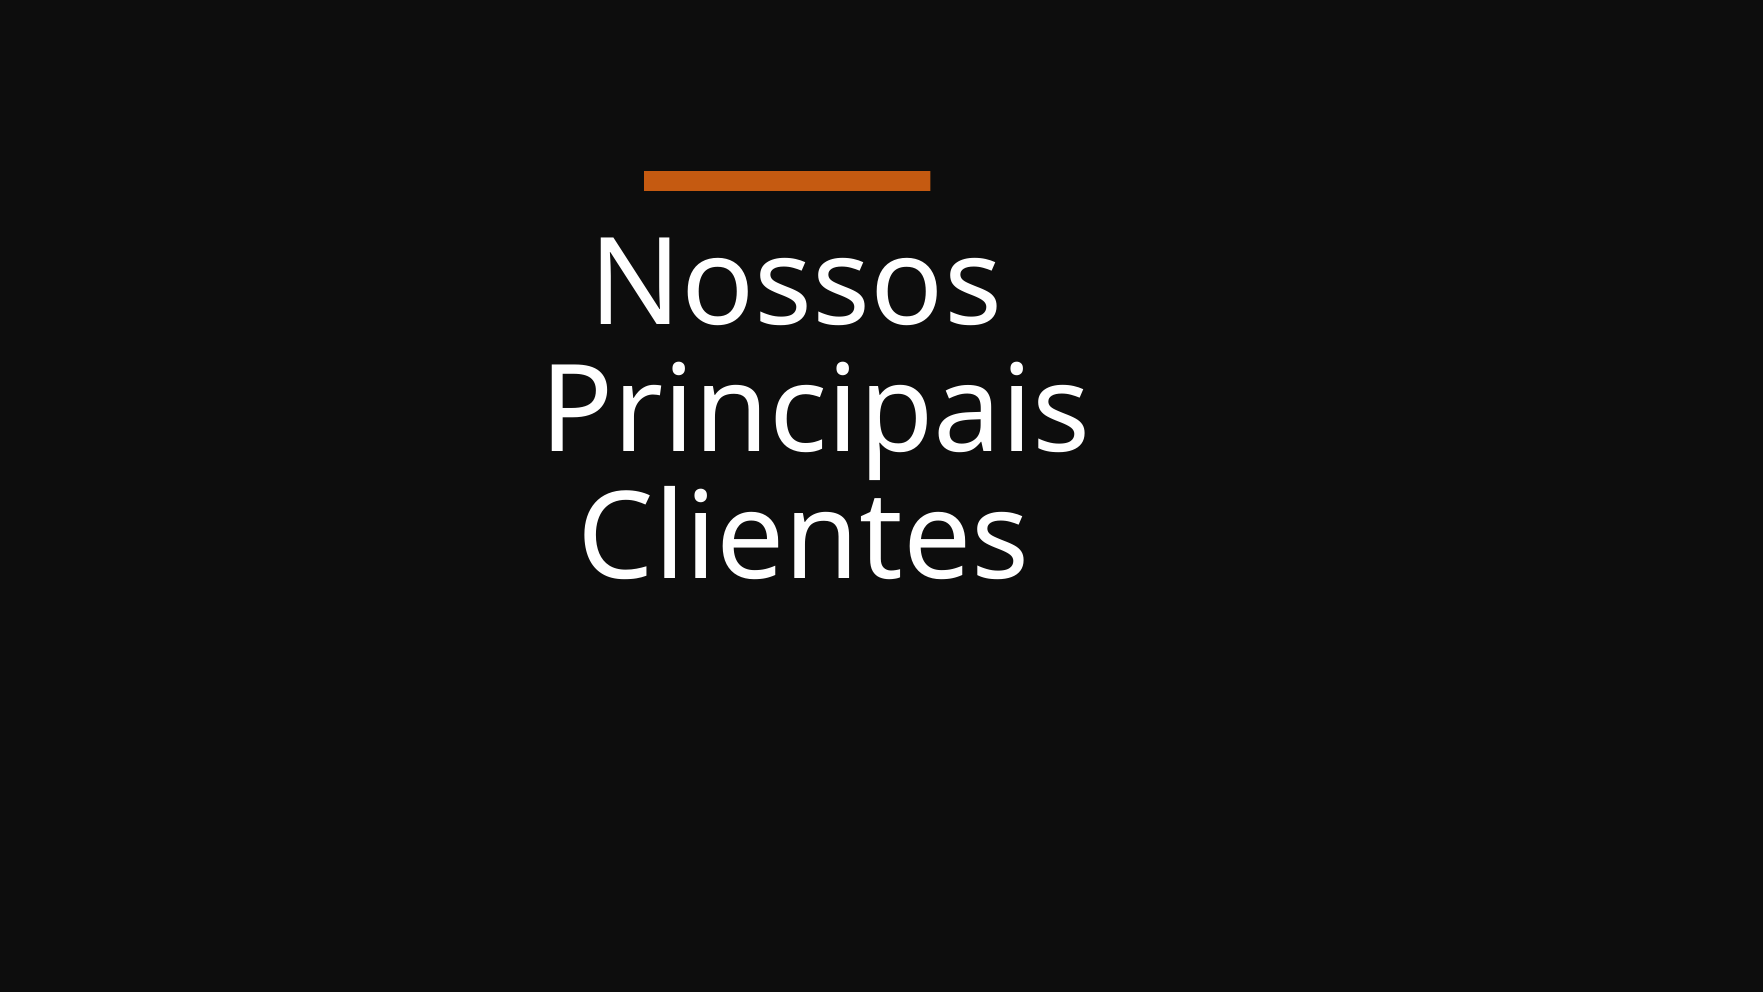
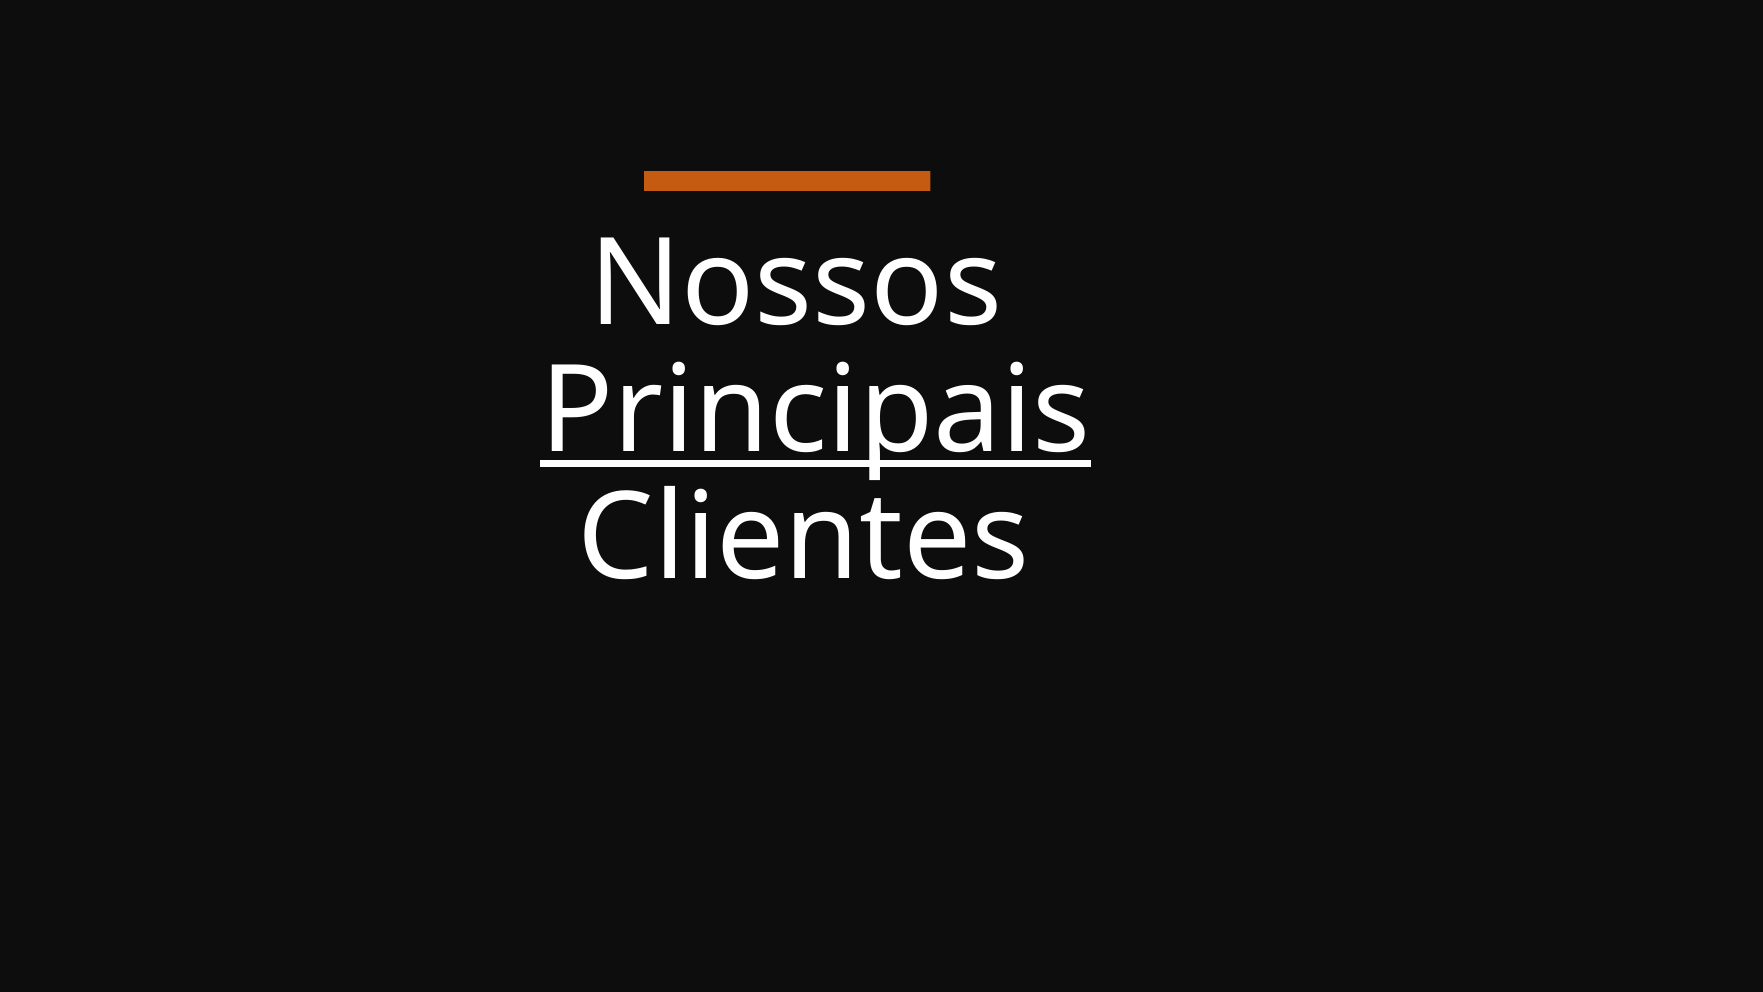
Principais underline: none -> present (816, 411)
